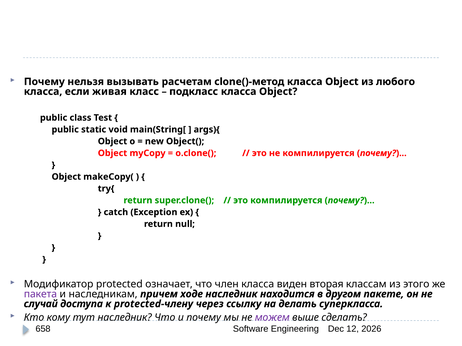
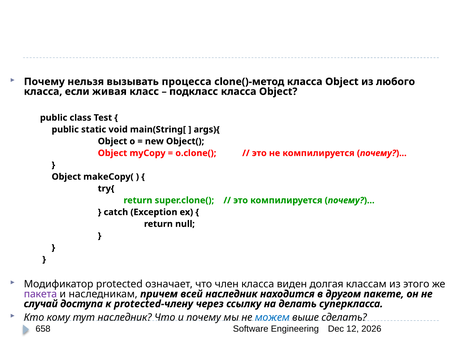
расчетам: расчетам -> процесса (187, 82)
вторая: вторая -> долгая (327, 285)
ходе: ходе -> всей (192, 294)
можем colour: purple -> blue (272, 318)
